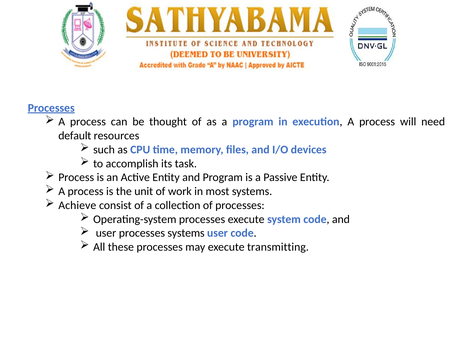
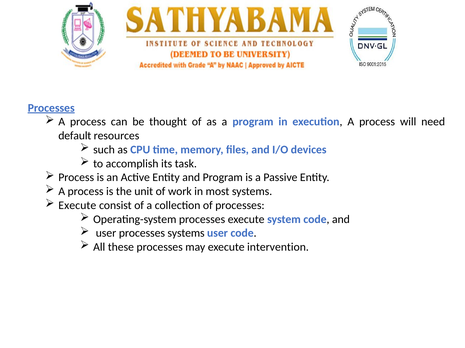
Achieve: Achieve -> Execute (77, 206)
transmitting: transmitting -> intervention (278, 248)
